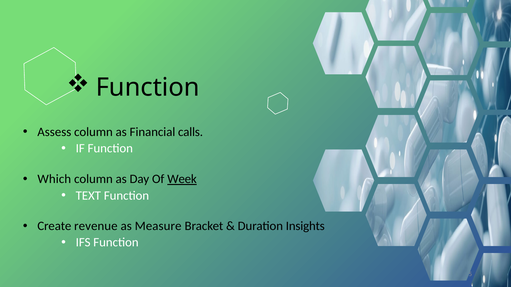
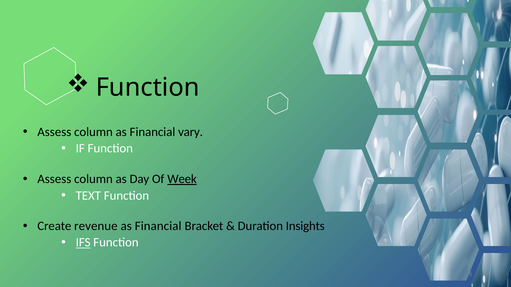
calls: calls -> vary (191, 132)
Which: Which -> Assess (54, 179)
Measure: Measure -> Financial (158, 226)
IFS underline: none -> present (83, 243)
